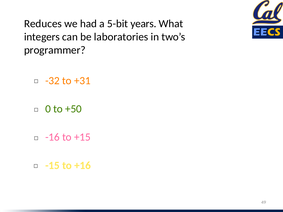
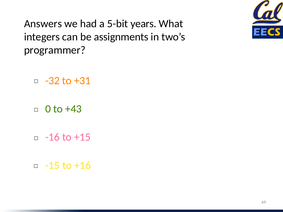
Reduces: Reduces -> Answers (43, 24)
laboratories: laboratories -> assignments (121, 37)
+50: +50 -> +43 (73, 109)
